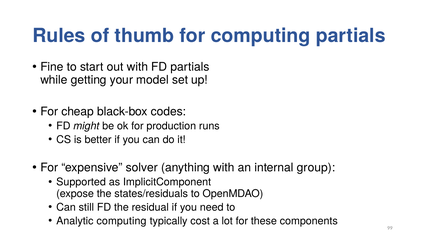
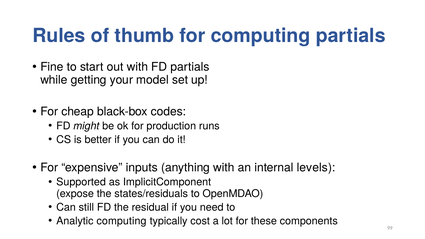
solver: solver -> inputs (142, 168)
group: group -> levels (316, 168)
